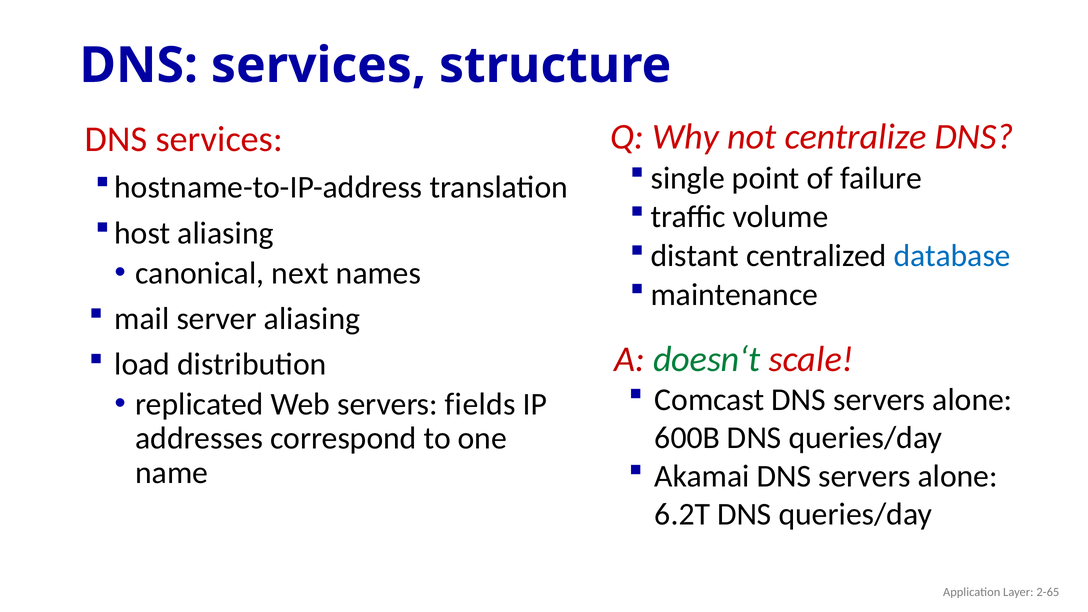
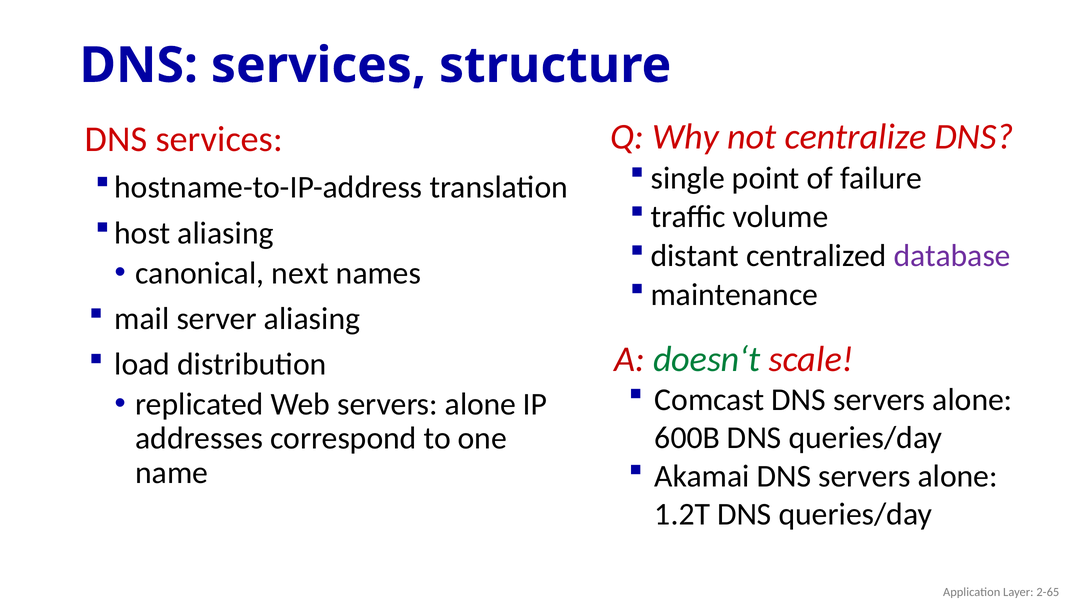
database colour: blue -> purple (952, 256)
Web servers fields: fields -> alone (481, 404)
6.2T: 6.2T -> 1.2T (682, 514)
